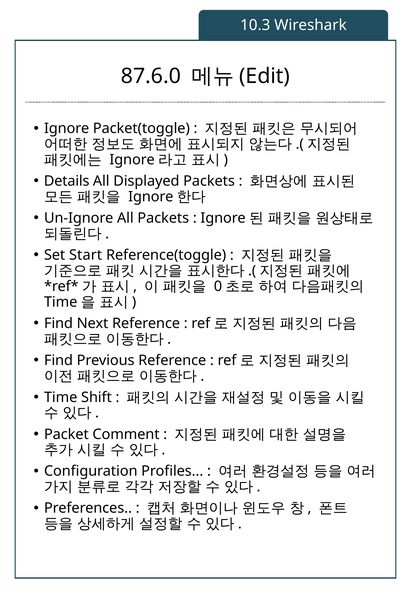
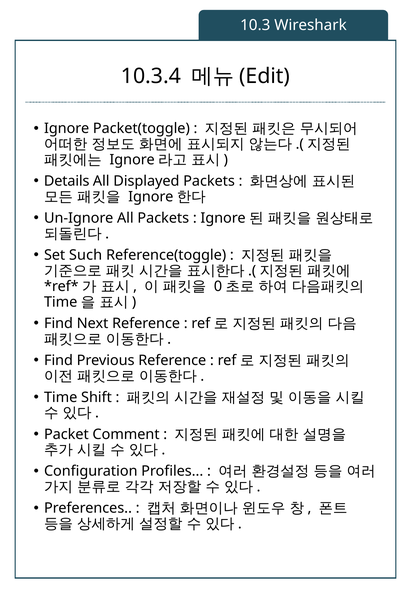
87.6.0: 87.6.0 -> 10.3.4 (151, 76)
Start: Start -> Such (86, 255)
